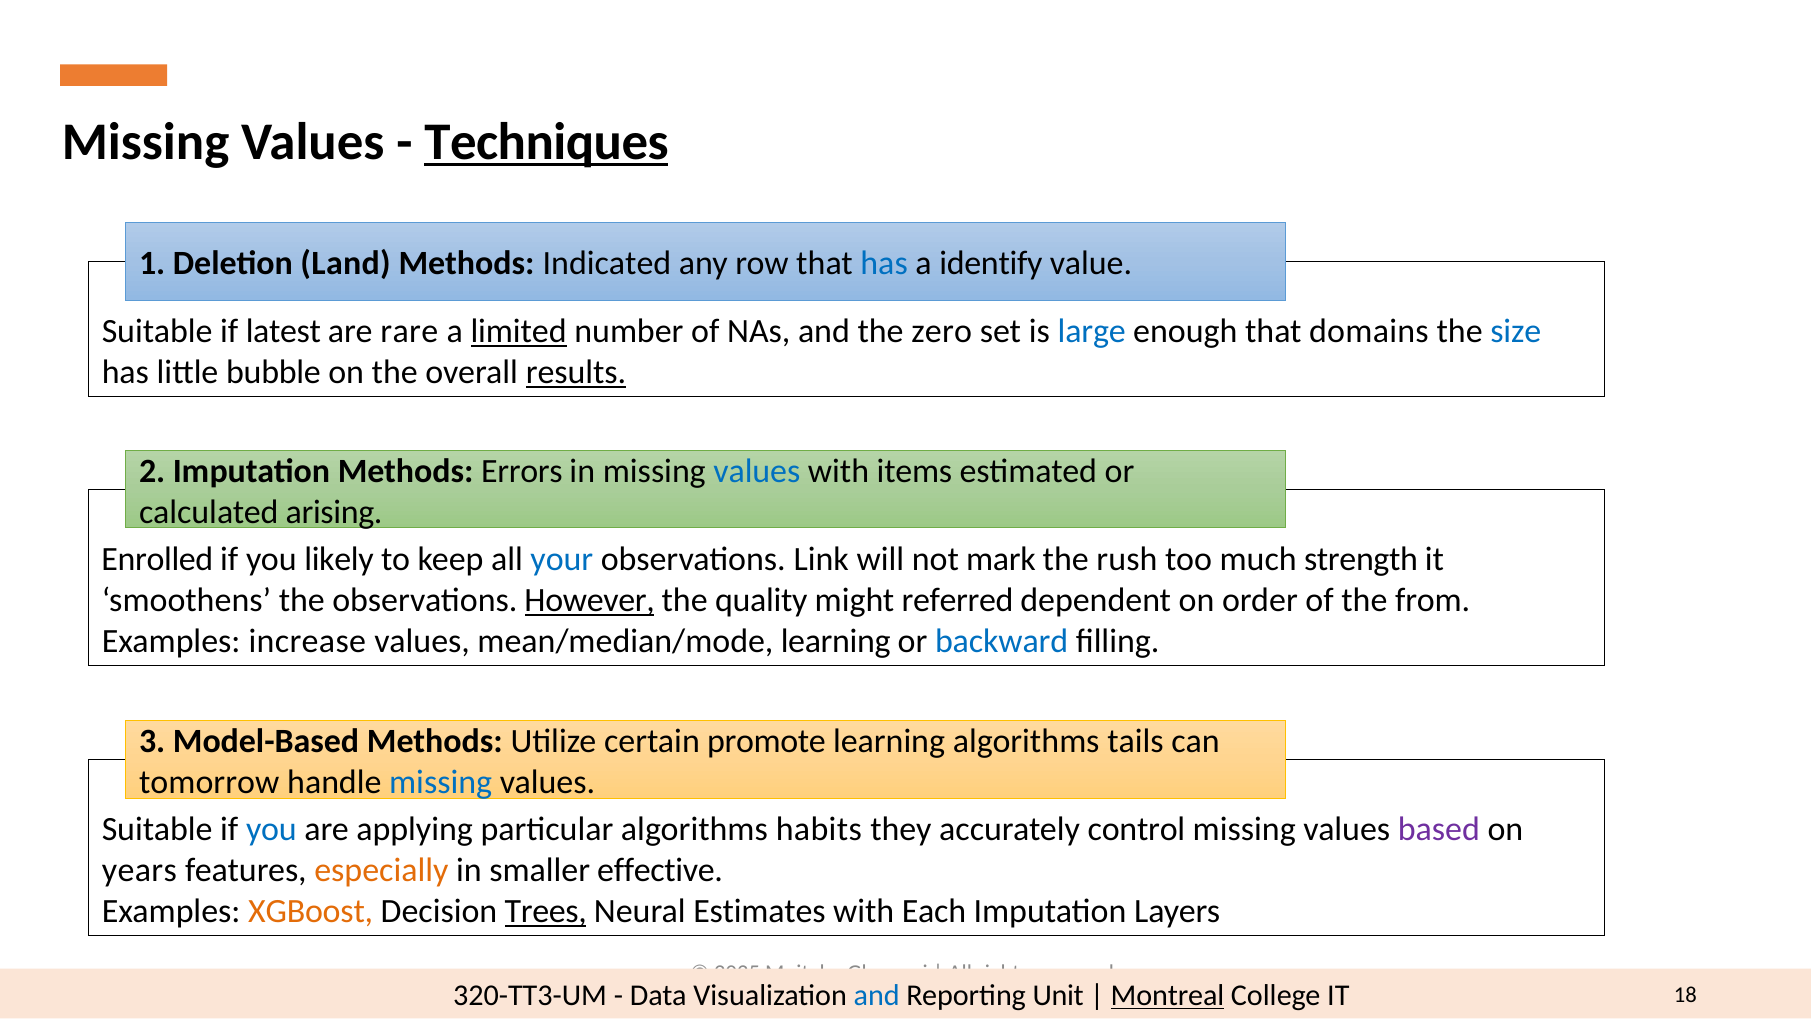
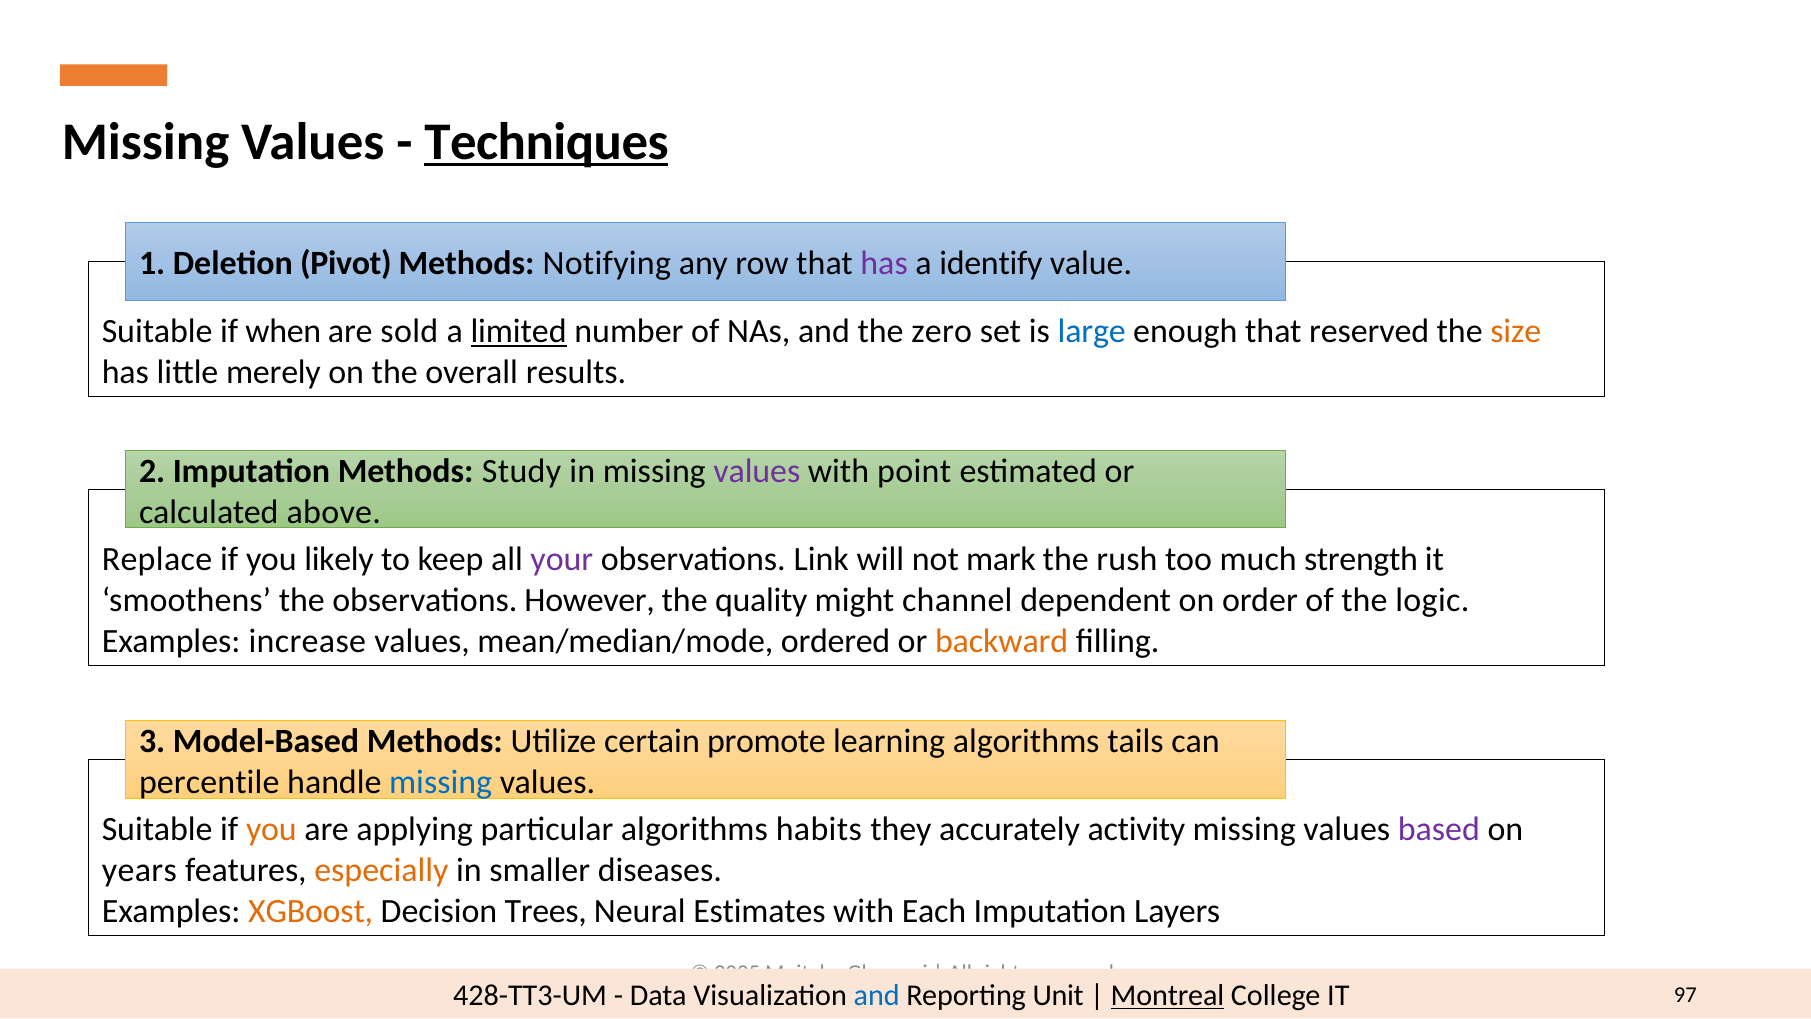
Land: Land -> Pivot (346, 264)
Indicated: Indicated -> Notifying (607, 264)
has colour: blue -> purple (884, 264)
latest: latest -> when (283, 331)
rare: rare -> sold (409, 331)
that domains: domains -> reserved (1369, 331)
size colour: blue -> orange (1516, 331)
bubble: bubble -> merely (273, 372)
results underline: present -> none (576, 372)
Errors: Errors -> Study (522, 471)
values colour: blue -> purple (757, 471)
items: items -> point (914, 471)
arising: arising -> above (334, 512)
Enrolled: Enrolled -> Replace (157, 559)
your colour: blue -> purple (562, 559)
However underline: present -> none (590, 600)
referred: referred -> channel (957, 600)
from: from -> logic (1432, 600)
mean/median/mode learning: learning -> ordered (836, 641)
backward colour: blue -> orange (1002, 641)
tomorrow: tomorrow -> percentile (209, 782)
you colour: blue -> orange (271, 829)
control: control -> activity (1136, 829)
effective: effective -> diseases (660, 870)
Trees underline: present -> none (546, 911)
320-TT3-UM: 320-TT3-UM -> 428-TT3-UM (530, 995)
18: 18 -> 97 (1685, 995)
